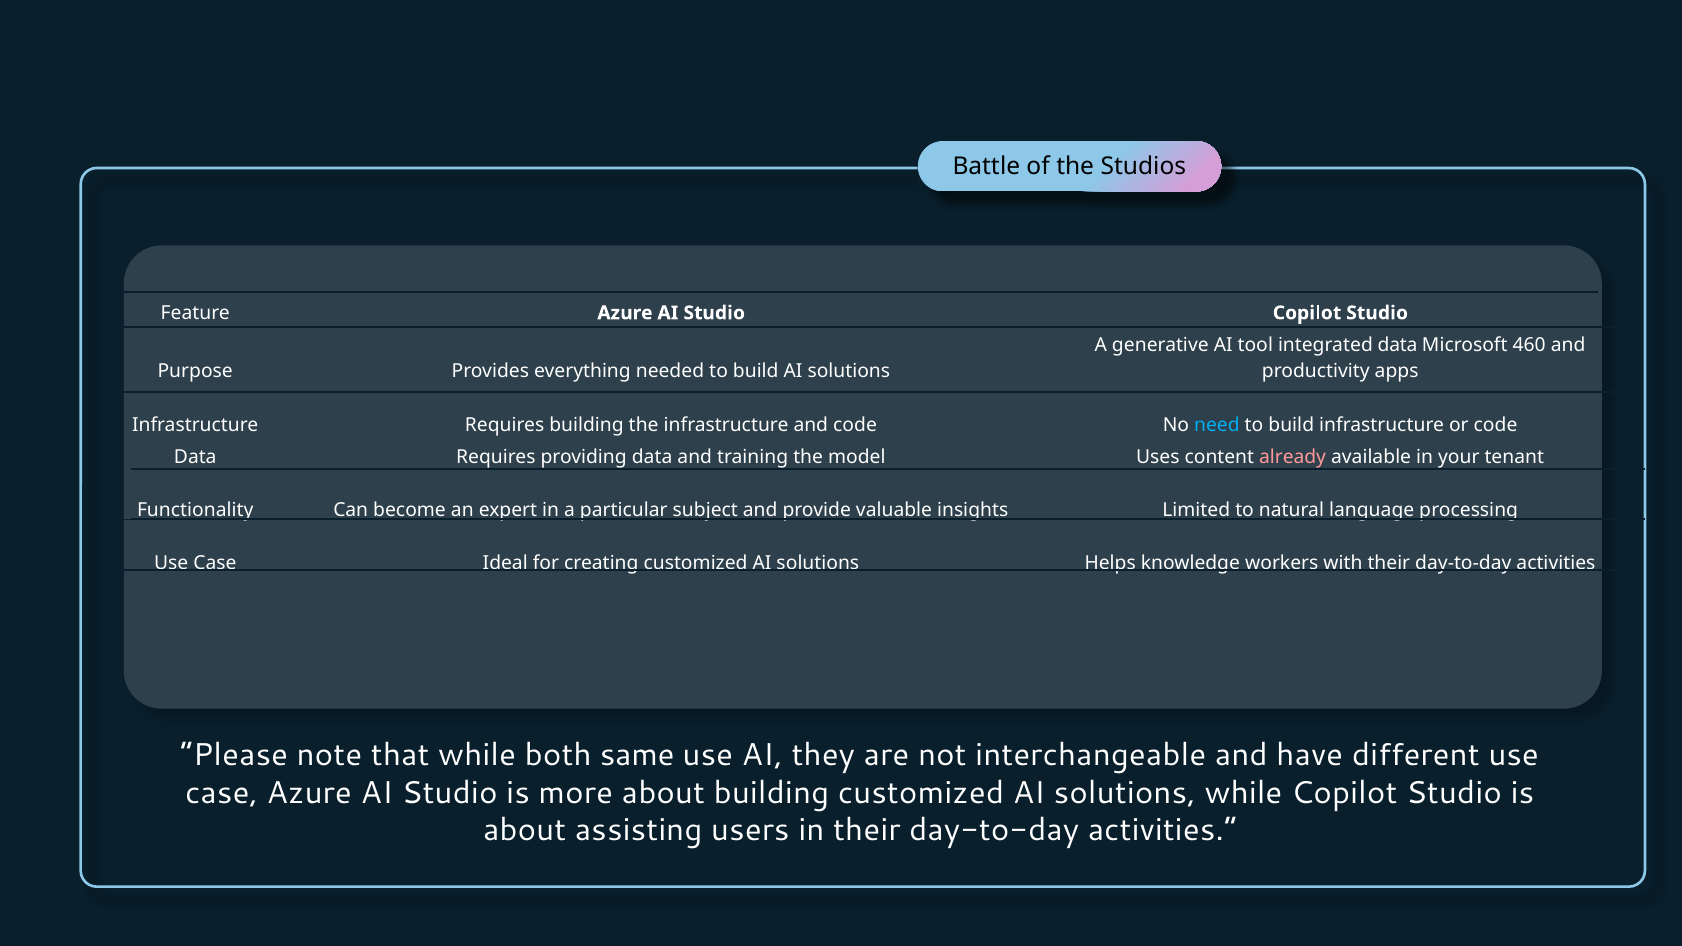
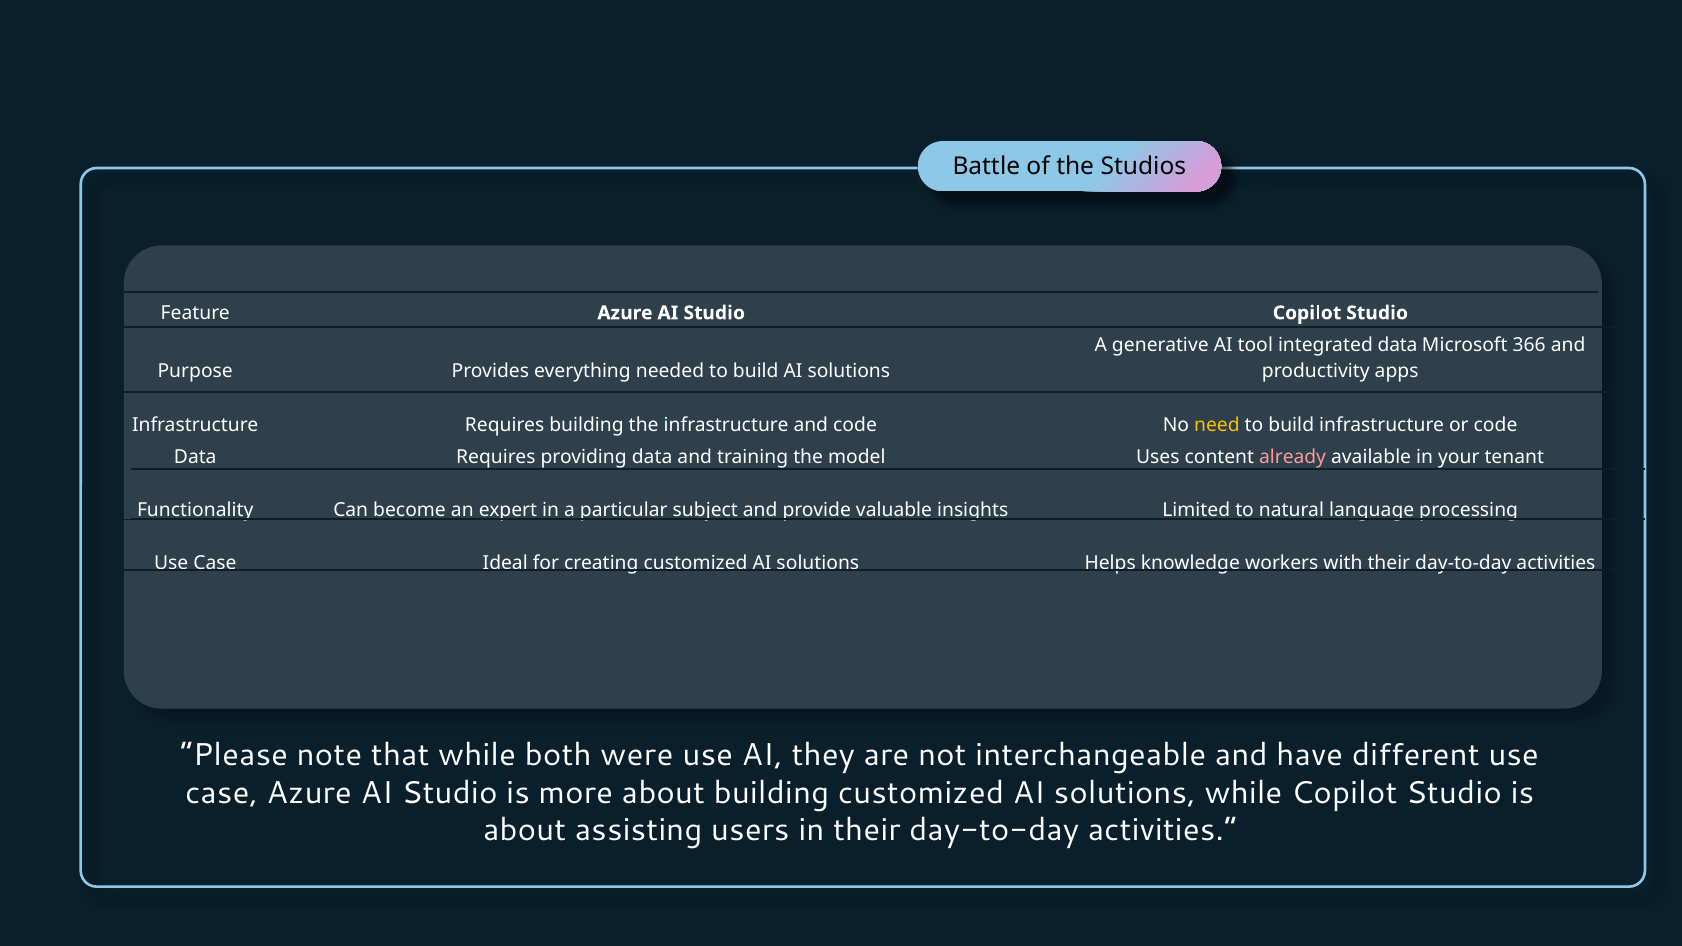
460: 460 -> 366 (1529, 345)
need colour: light blue -> yellow (1217, 425)
same: same -> were (637, 755)
